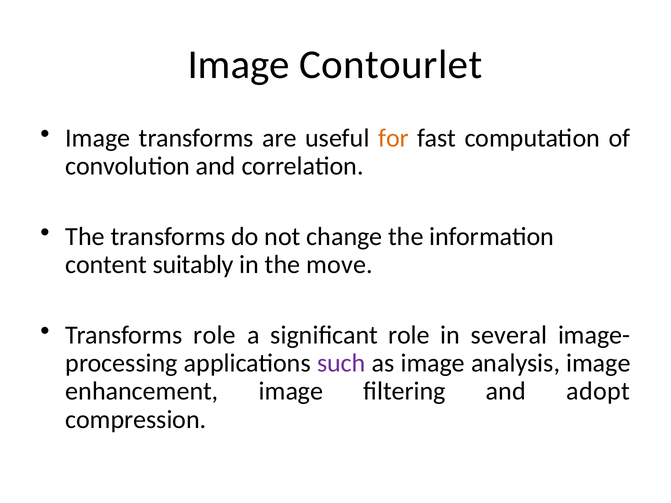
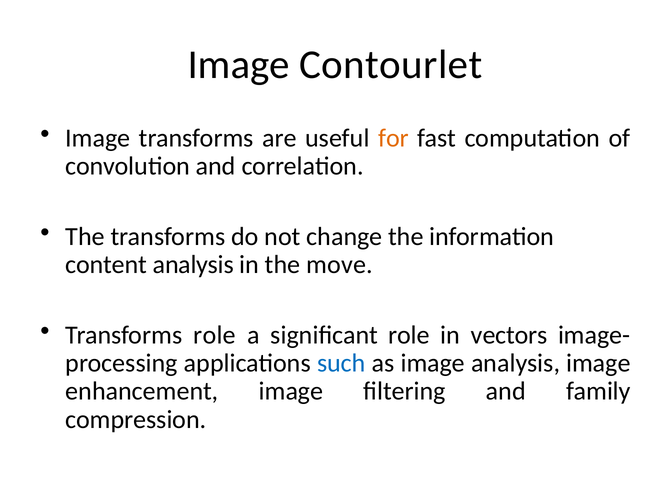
content suitably: suitably -> analysis (193, 265)
several: several -> vectors (509, 335)
such colour: purple -> blue (341, 363)
adopt: adopt -> family (598, 392)
